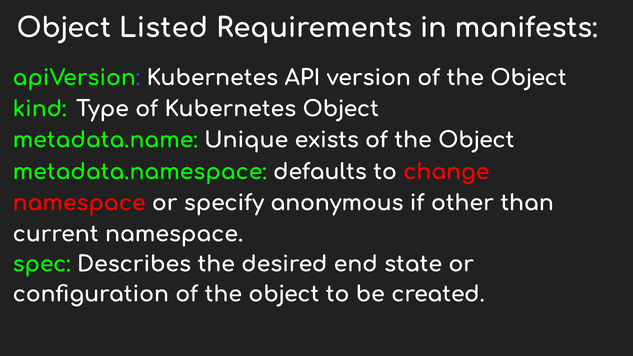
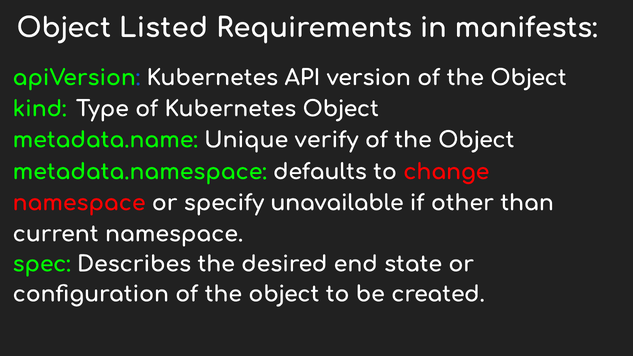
exists: exists -> verify (327, 140)
anonymous: anonymous -> unavailable (337, 203)
